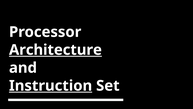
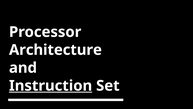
Architecture underline: present -> none (55, 50)
